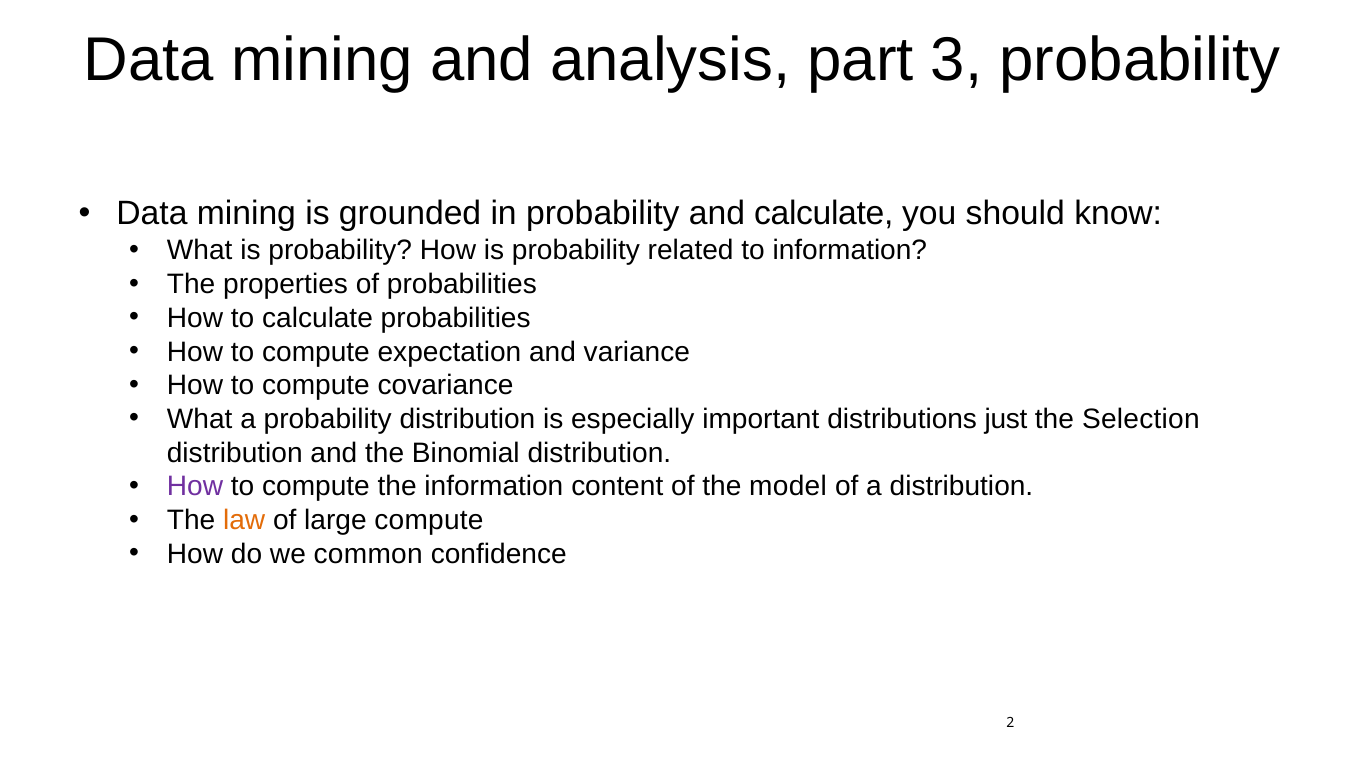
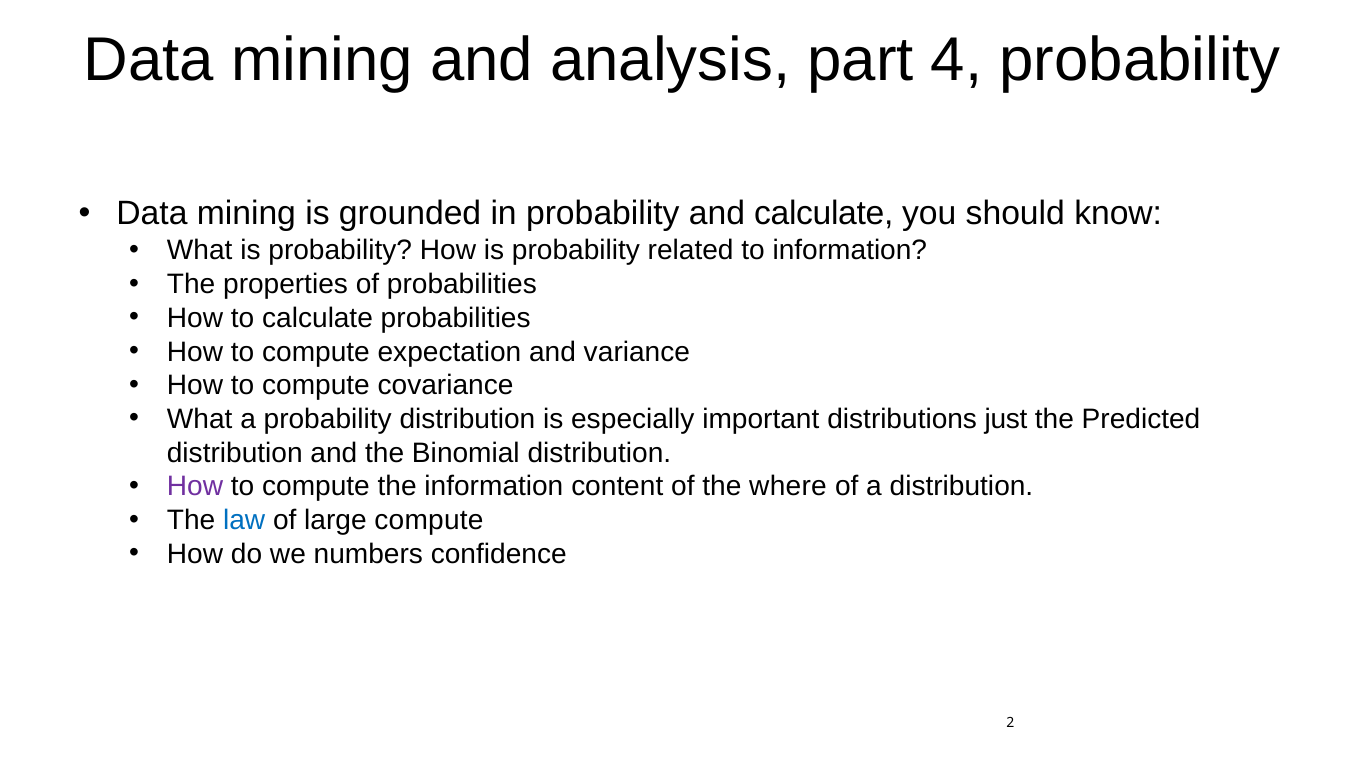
3: 3 -> 4 (957, 60)
Selection: Selection -> Predicted (1141, 419)
model: model -> where (788, 486)
law colour: orange -> blue (244, 520)
common: common -> numbers (368, 554)
